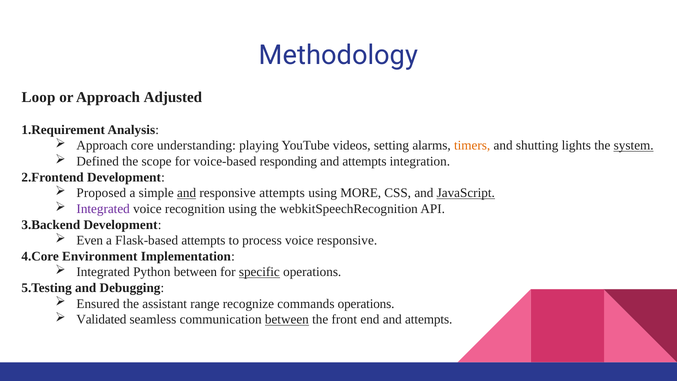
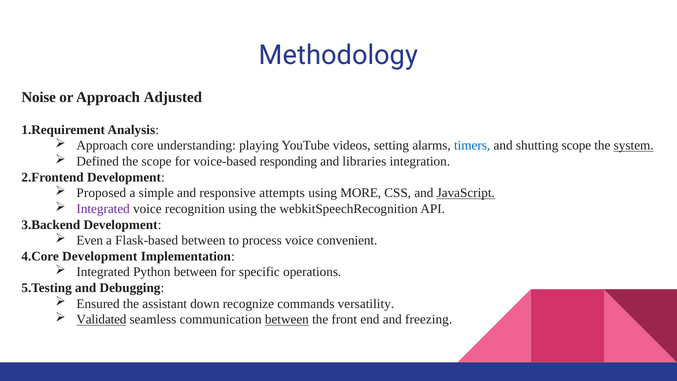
Loop: Loop -> Noise (39, 97)
timers colour: orange -> blue (472, 146)
shutting lights: lights -> scope (576, 146)
attempts: attempts -> libraries (364, 161)
and underline: present -> none (187, 193)
Flask-based attempts: attempts -> between (203, 240)
voice responsive: responsive -> convenient (347, 240)
Environment: Environment -> Development (100, 256)
specific underline: present -> none (259, 272)
range: range -> down (205, 304)
commands operations: operations -> versatility (366, 304)
Validated underline: none -> present (101, 319)
end and attempts: attempts -> freezing (429, 319)
